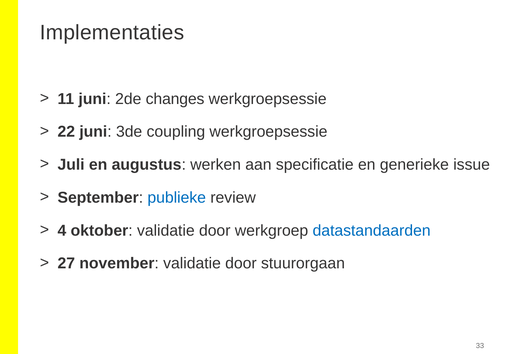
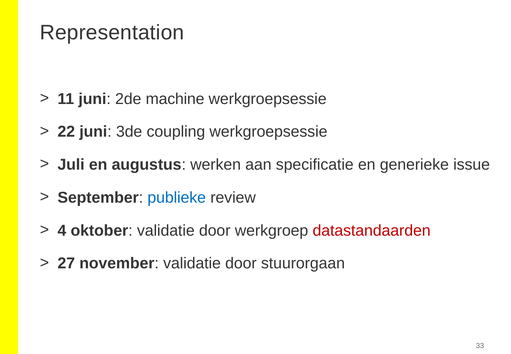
Implementaties: Implementaties -> Representation (112, 32)
changes: changes -> machine (175, 99)
datastandaarden colour: blue -> red (372, 230)
